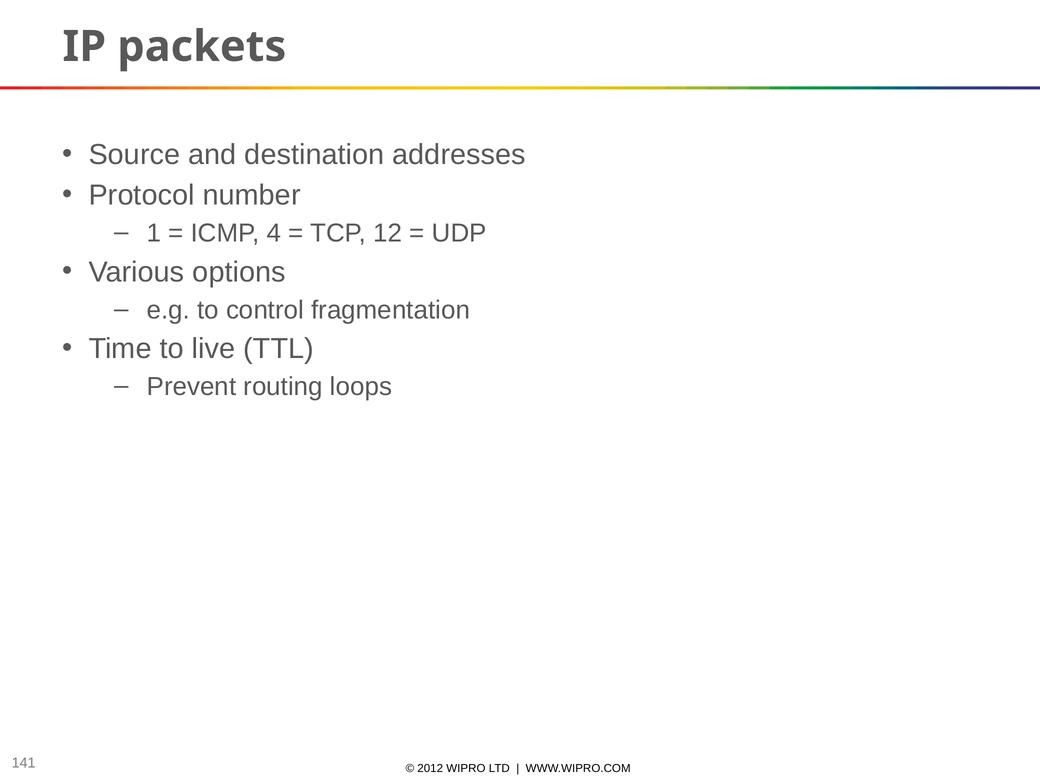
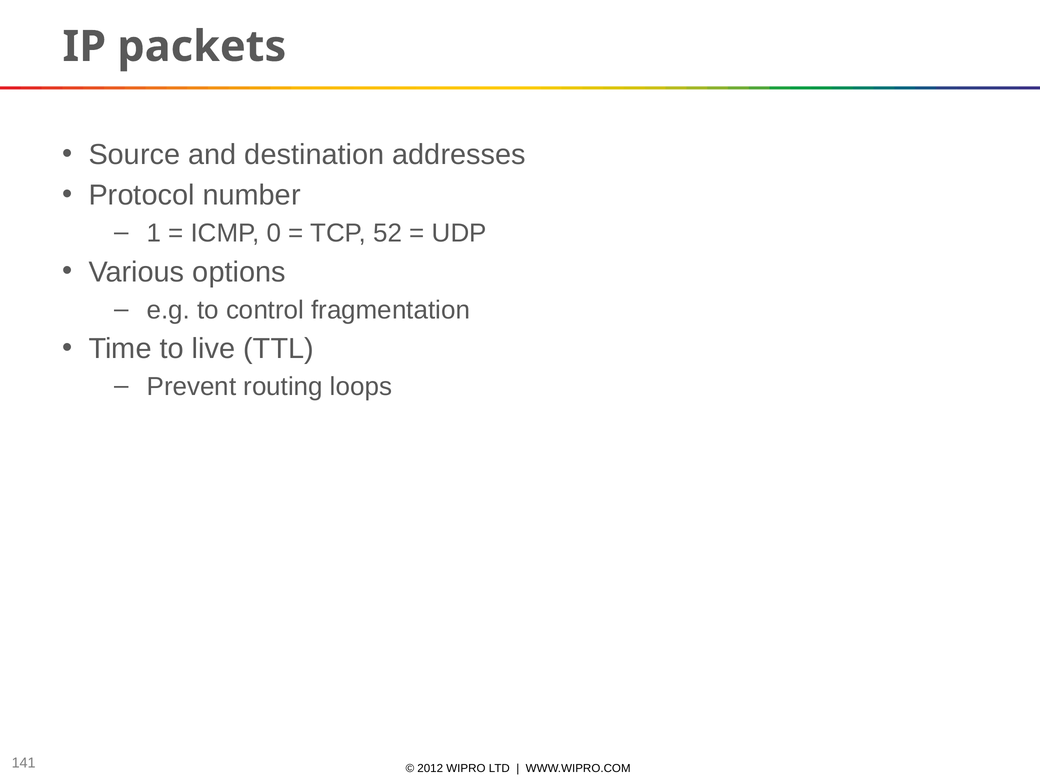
4: 4 -> 0 (274, 233)
12: 12 -> 52 (388, 233)
